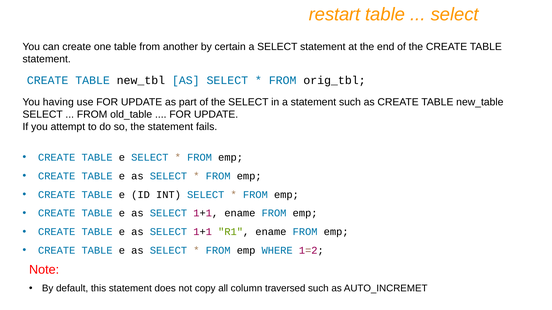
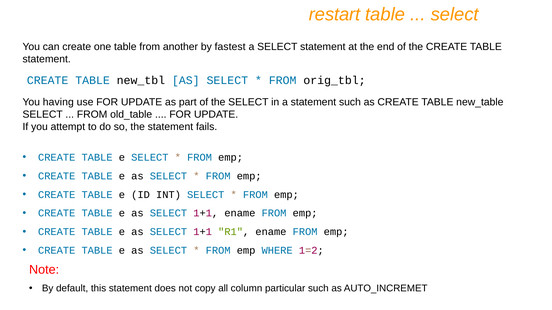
certain: certain -> fastest (230, 47)
traversed: traversed -> particular (285, 289)
